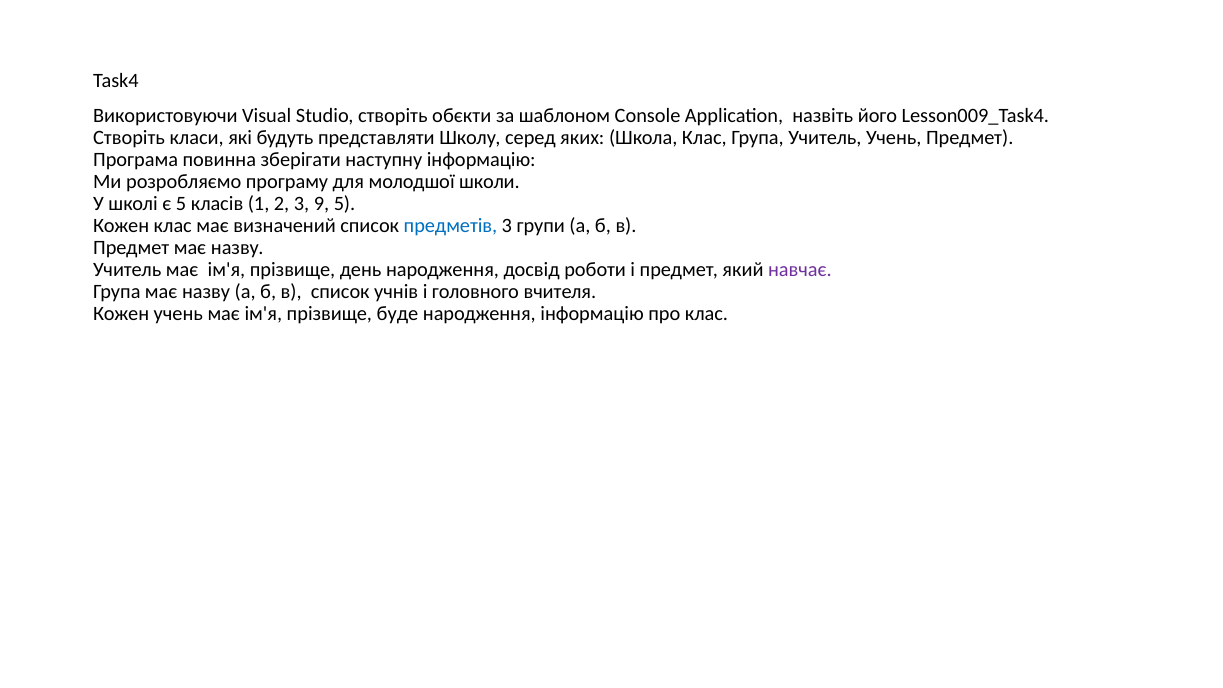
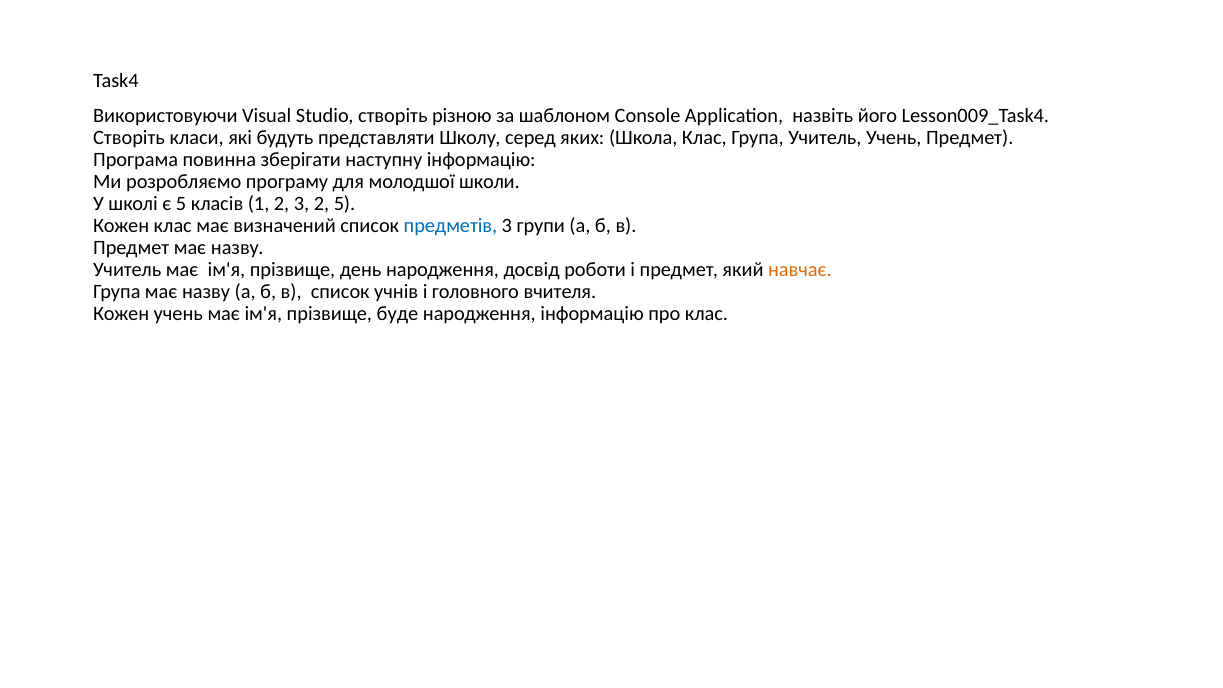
обєкти: обєкти -> різною (462, 116)
3 9: 9 -> 2 (321, 204)
навчає colour: purple -> orange (800, 269)
